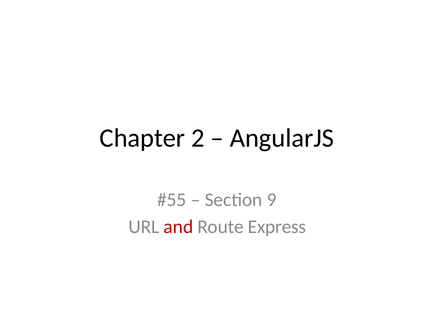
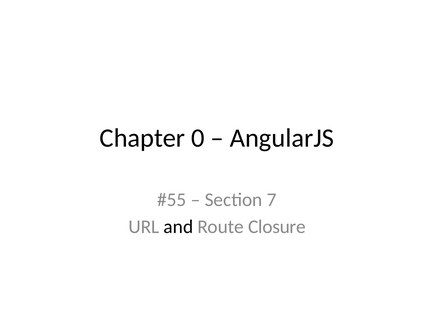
2: 2 -> 0 (198, 138)
9: 9 -> 7 (272, 200)
and colour: red -> black (178, 227)
Express: Express -> Closure (277, 227)
